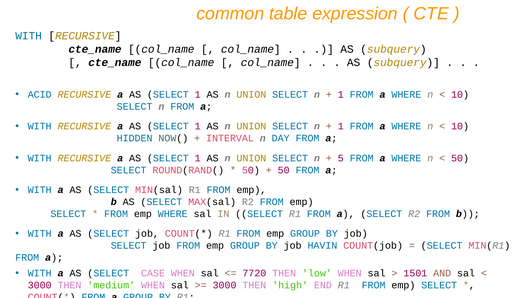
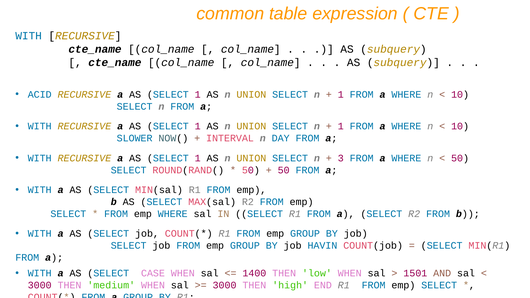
HIDDEN: HIDDEN -> SLOWER (135, 138)
5: 5 -> 3 (341, 158)
7720: 7720 -> 1400 (254, 273)
